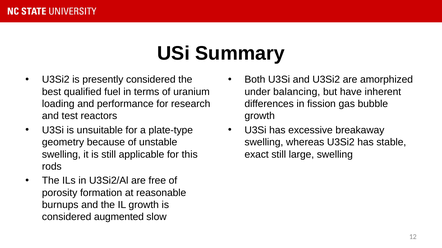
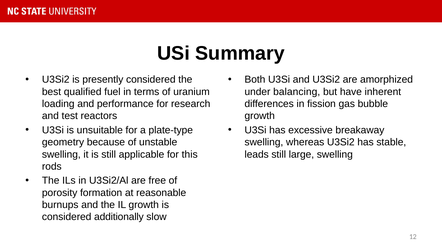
exact: exact -> leads (257, 155)
augmented: augmented -> additionally (119, 218)
